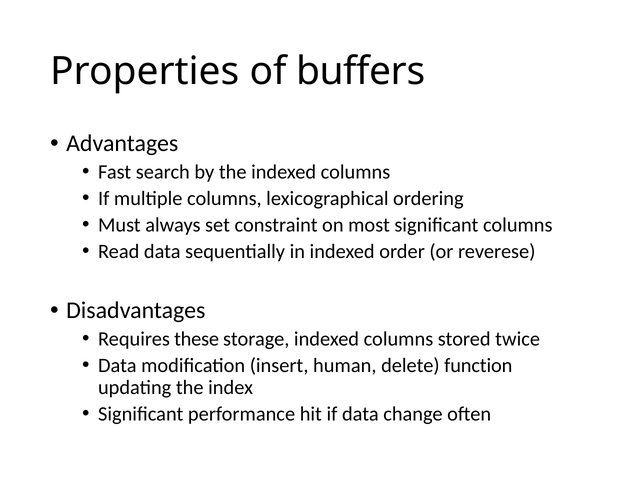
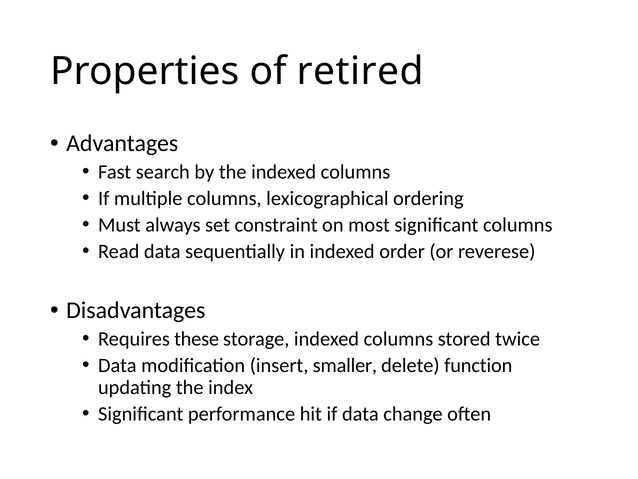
buffers: buffers -> retired (360, 71)
human: human -> smaller (345, 365)
